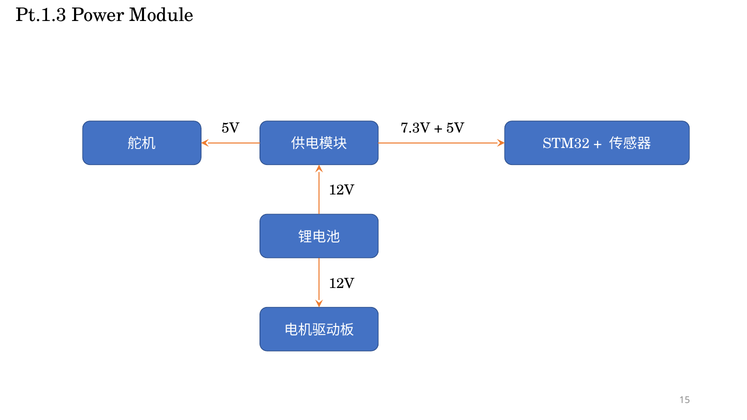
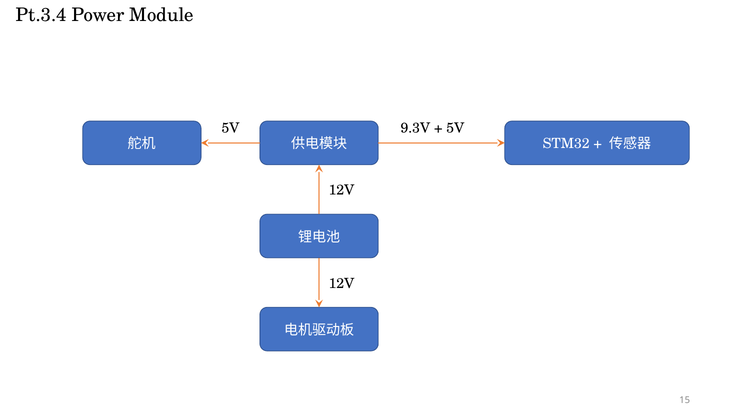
Pt.1.3: Pt.1.3 -> Pt.3.4 (41, 15)
7.3V: 7.3V -> 9.3V (415, 128)
